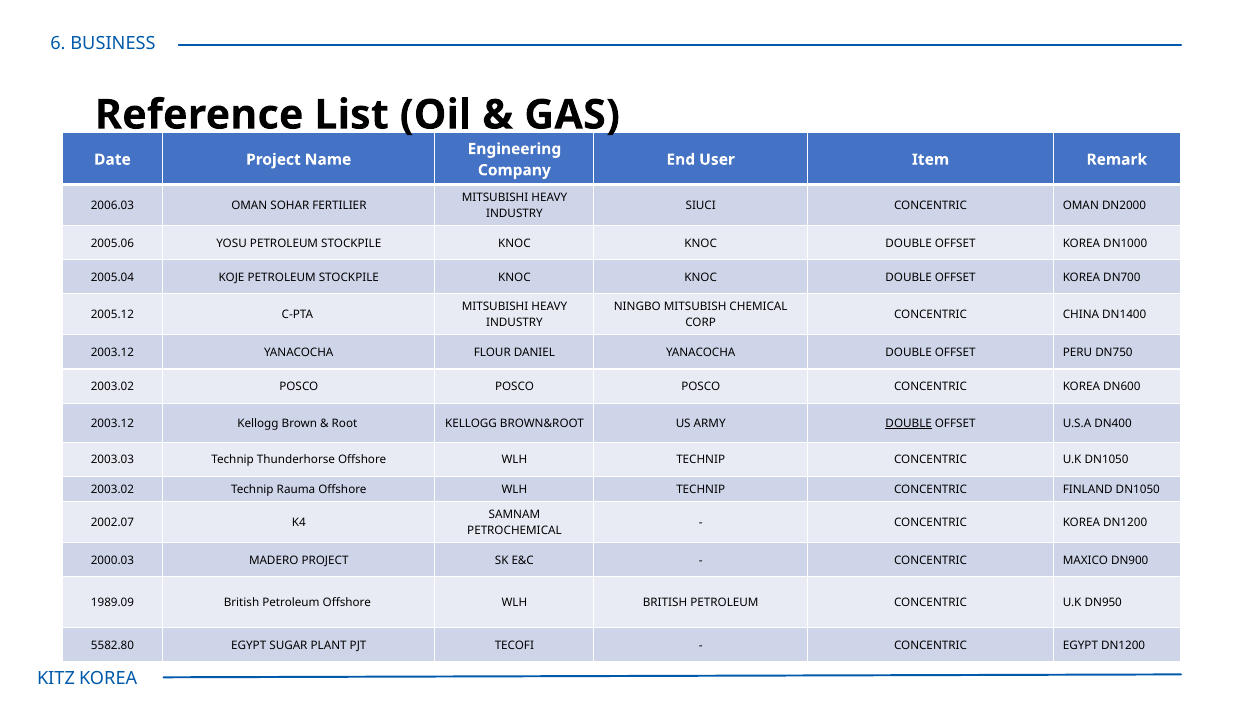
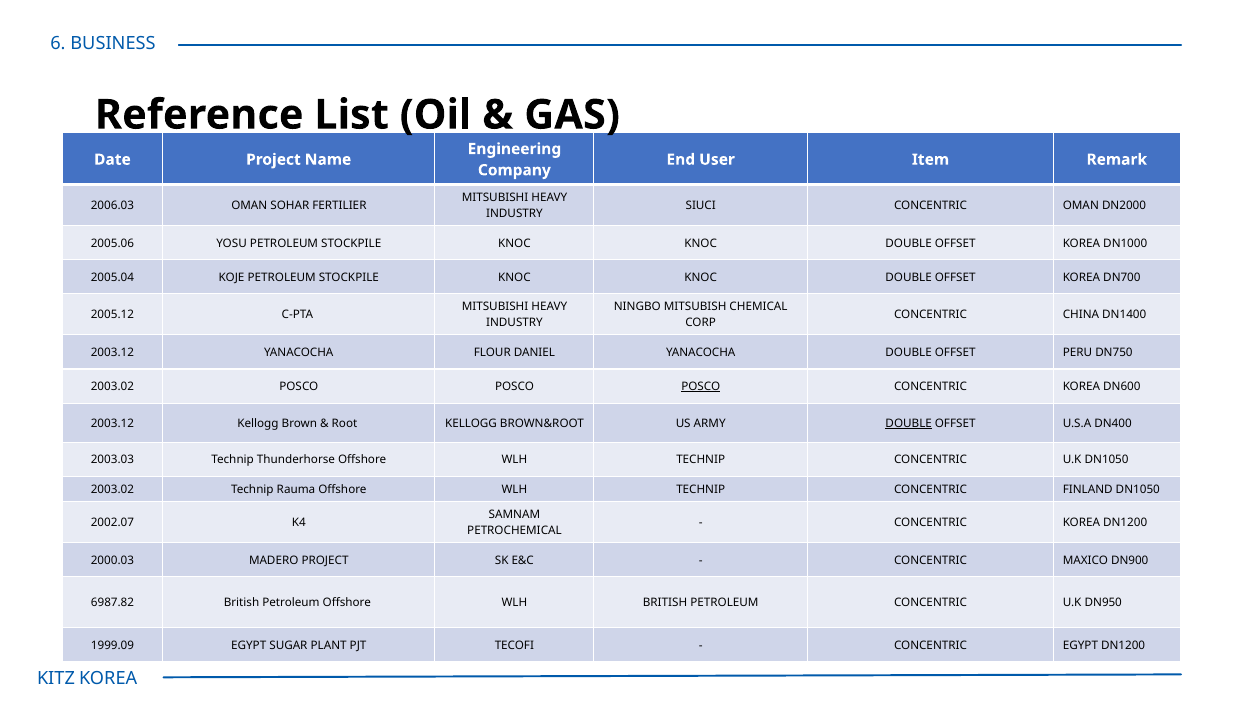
POSCO underline: none -> present (701, 387)
1989.09: 1989.09 -> 6987.82 (112, 603)
5582.80: 5582.80 -> 1999.09 (112, 645)
